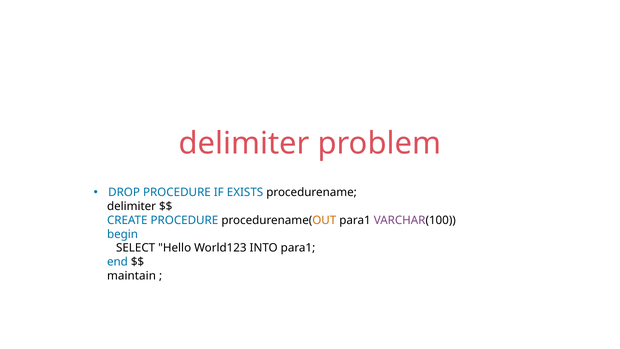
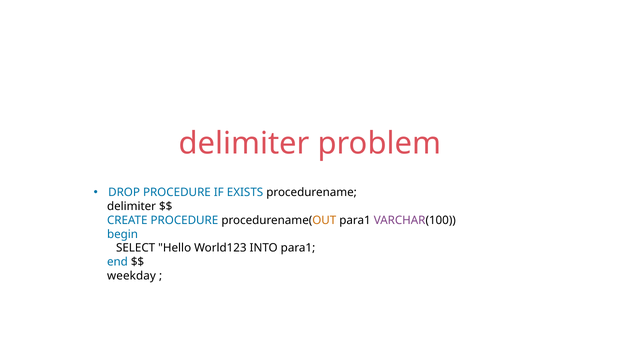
maintain: maintain -> weekday (131, 276)
